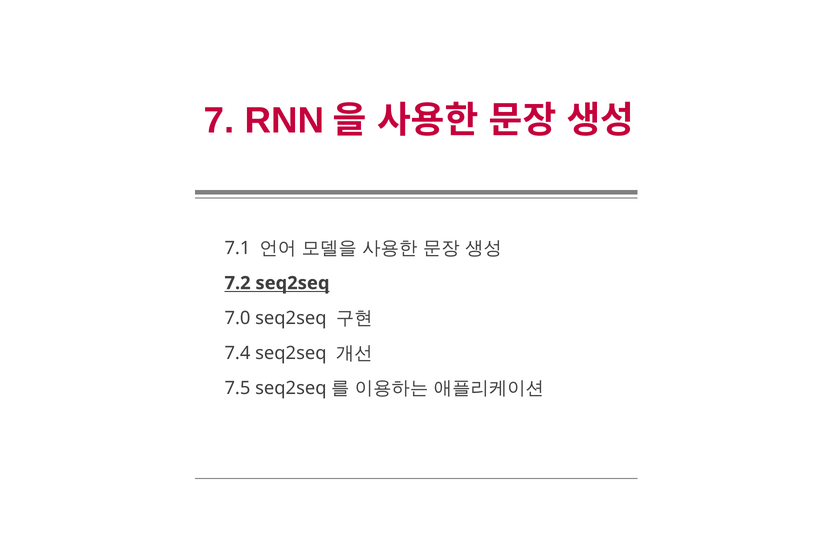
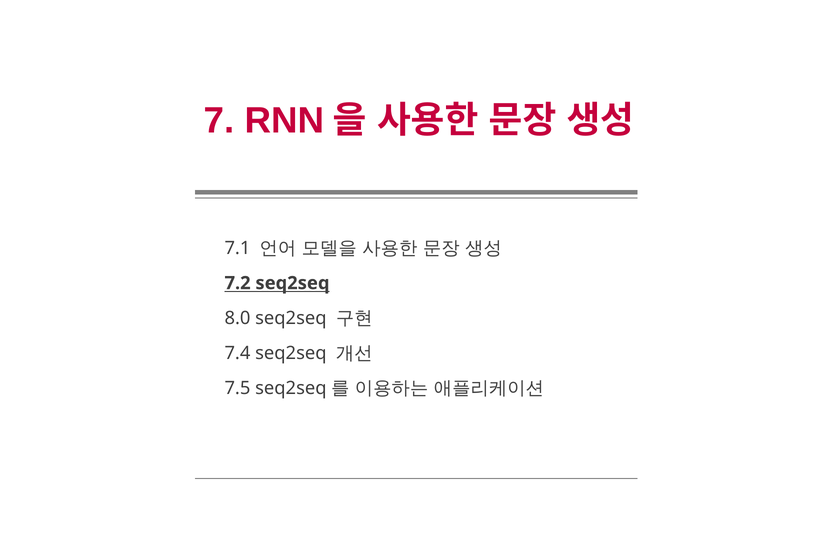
7.0: 7.0 -> 8.0 (238, 318)
